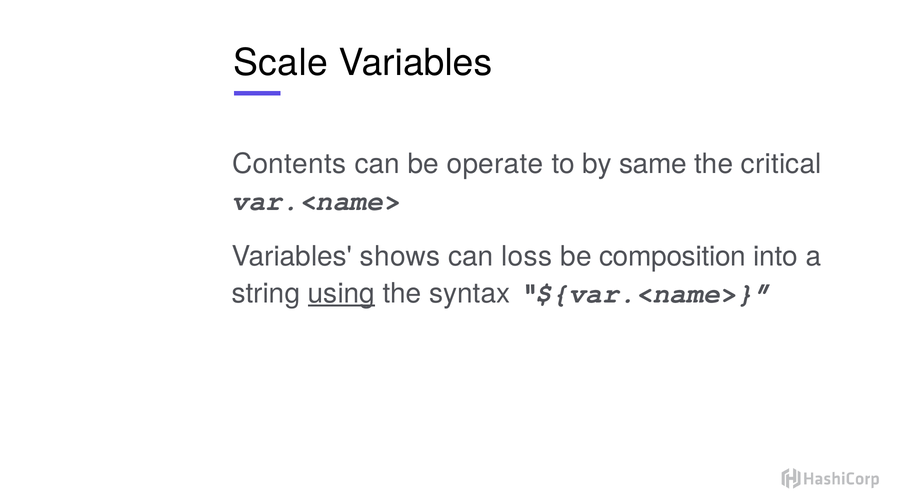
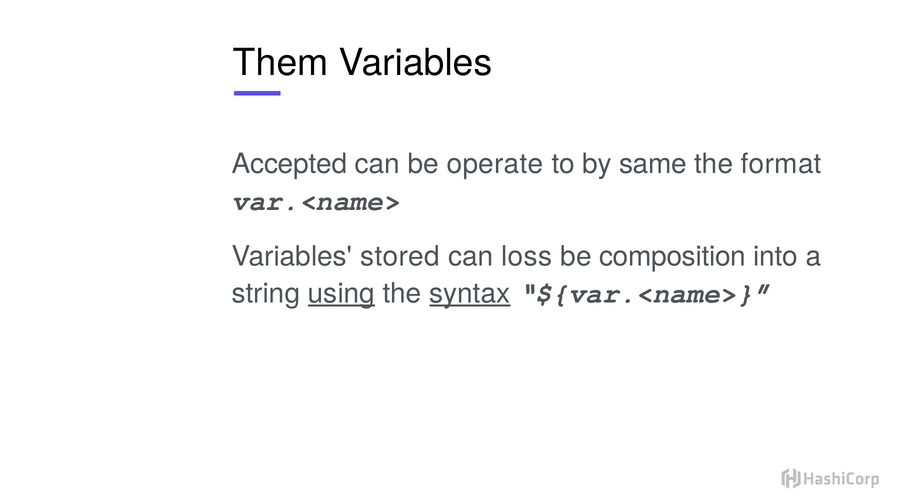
Scale: Scale -> Them (281, 63)
Contents: Contents -> Accepted (289, 164)
critical: critical -> format (781, 164)
shows: shows -> stored (400, 257)
syntax underline: none -> present (470, 294)
